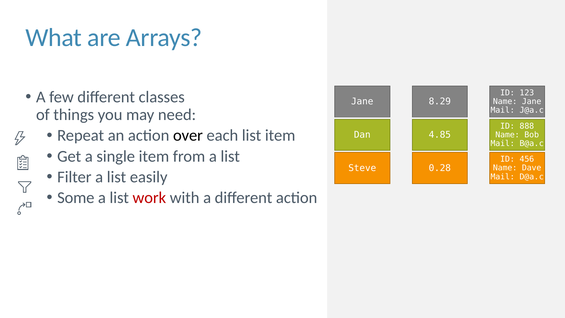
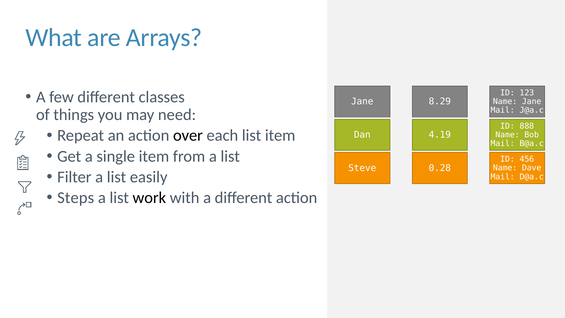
4.85: 4.85 -> 4.19 (440, 135)
Some: Some -> Steps (76, 198)
work colour: red -> black (149, 198)
